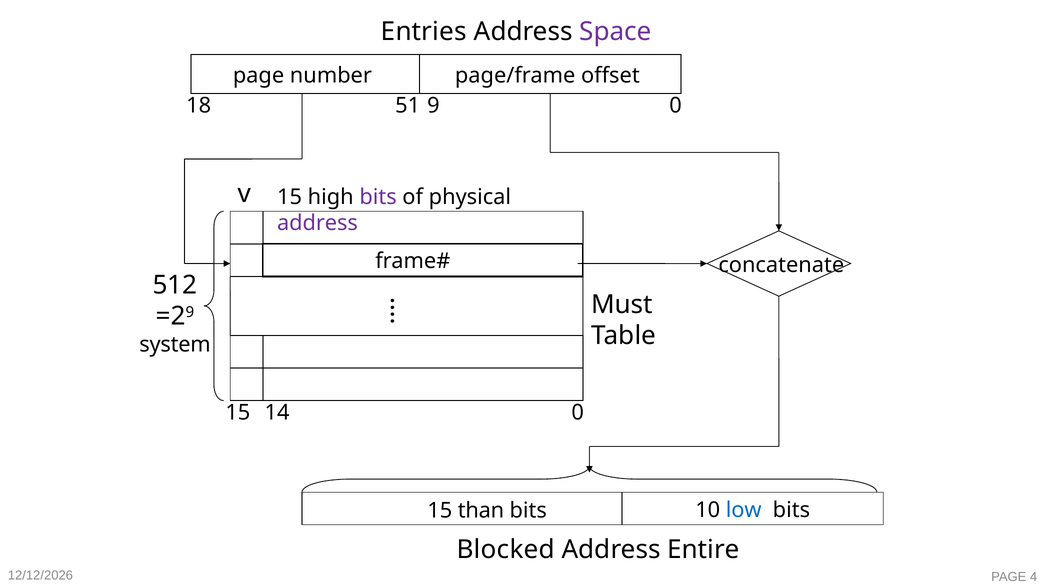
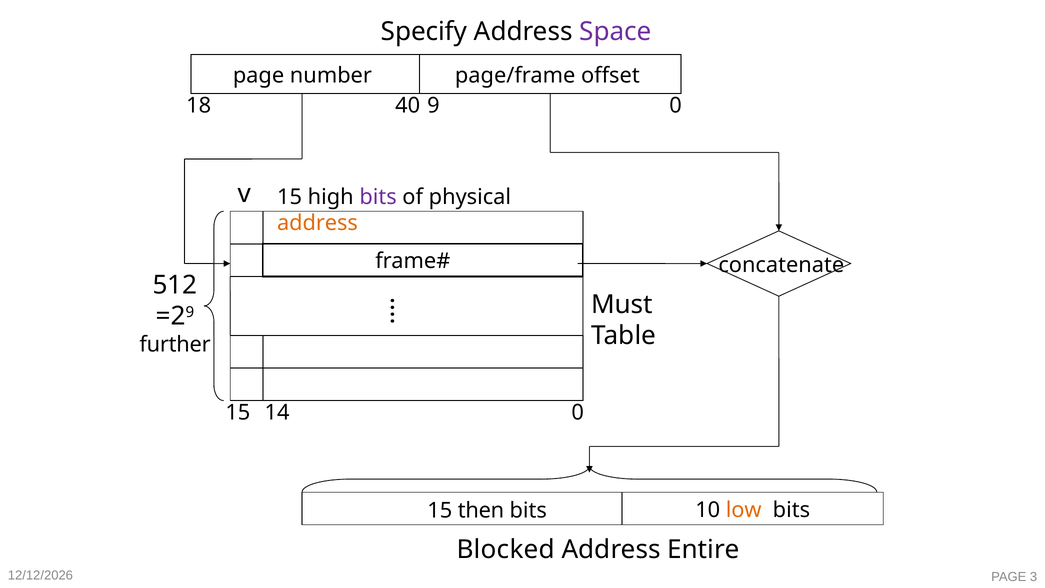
Entries: Entries -> Specify (424, 32)
51: 51 -> 40 (408, 106)
address colour: purple -> orange (317, 223)
system: system -> further (175, 345)
low colour: blue -> orange (744, 510)
than: than -> then (481, 510)
4: 4 -> 3 (1034, 577)
